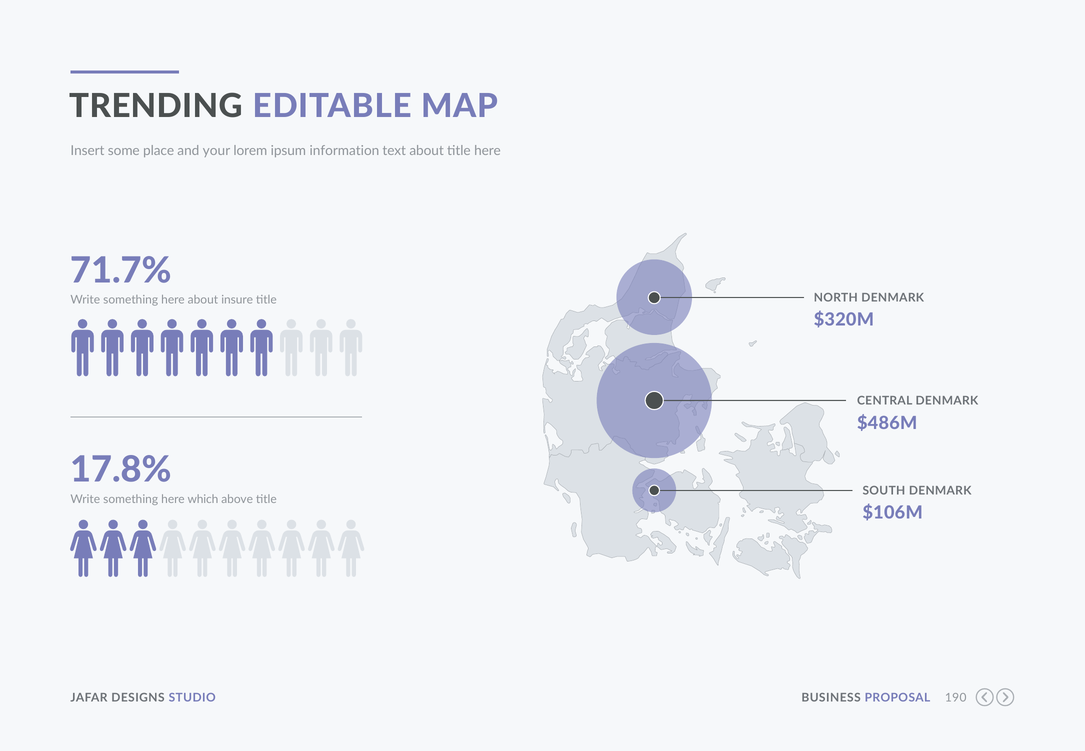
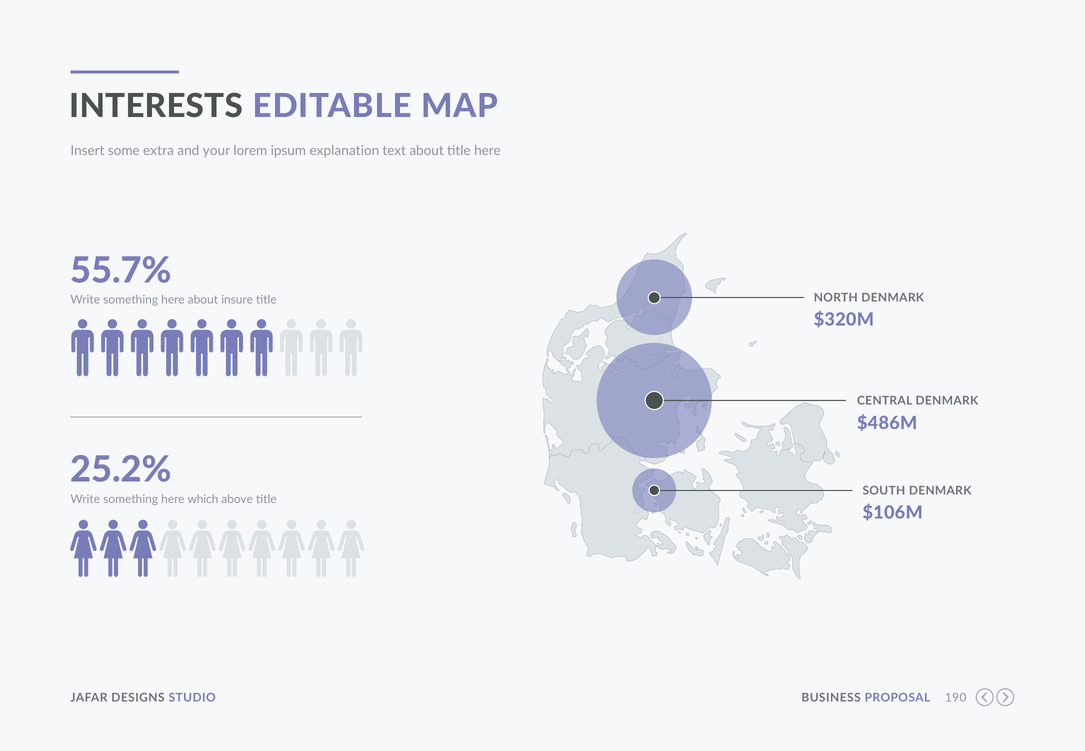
TRENDING: TRENDING -> INTERESTS (156, 106)
place: place -> extra (159, 151)
information: information -> explanation (344, 151)
71.7%: 71.7% -> 55.7% (121, 271)
17.8%: 17.8% -> 25.2% (121, 470)
